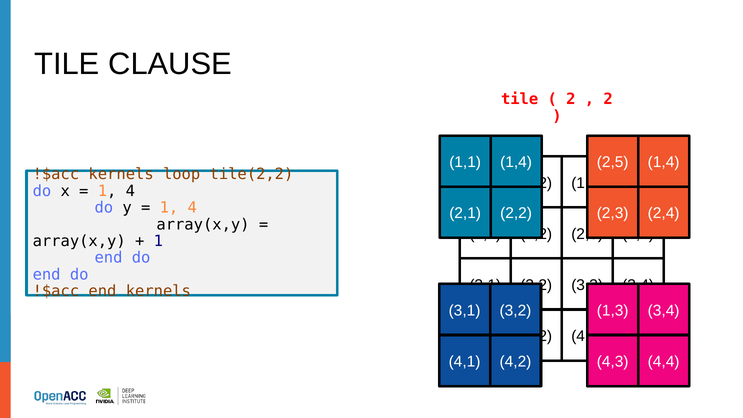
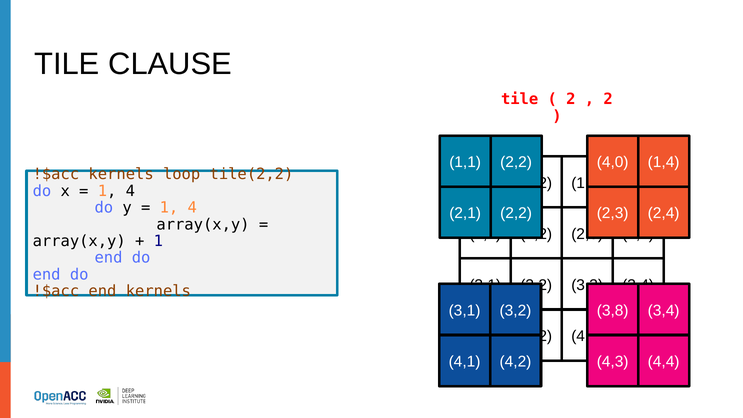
1,1 1,4: 1,4 -> 2,2 (516, 162)
2,5: 2,5 -> 4,0 (613, 162)
1,3: 1,3 -> 3,8 (613, 310)
